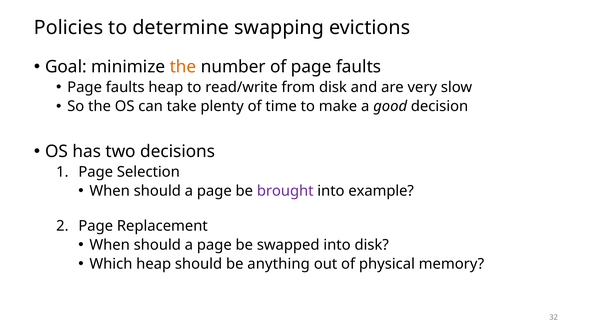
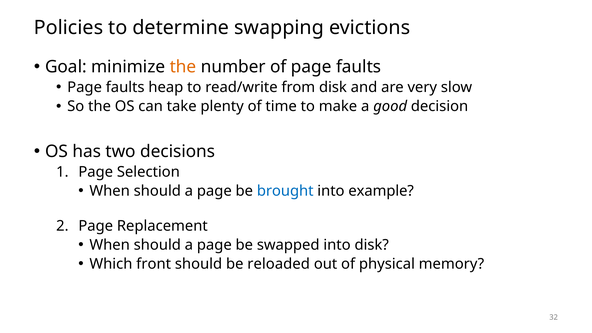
brought colour: purple -> blue (285, 191)
Which heap: heap -> front (154, 264)
anything: anything -> reloaded (279, 264)
